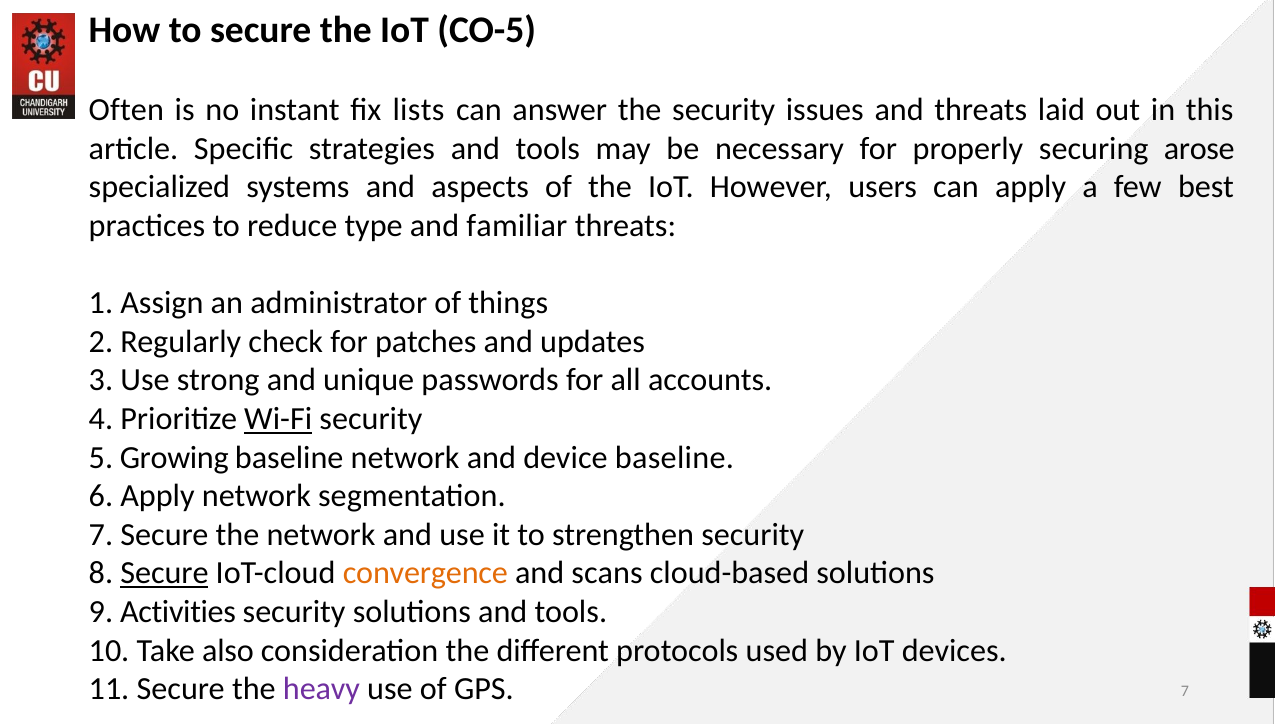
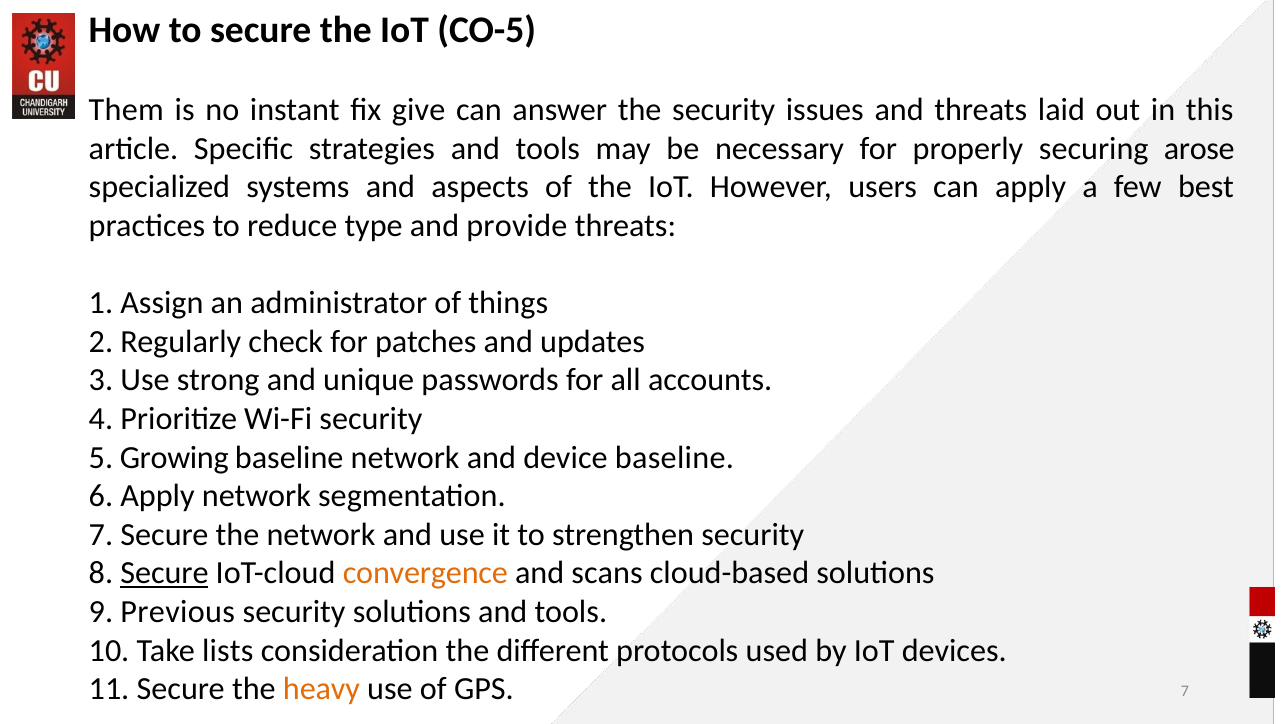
Often: Often -> Them (126, 110)
lists: lists -> give (419, 110)
familiar: familiar -> provide (517, 226)
Wi-Fi underline: present -> none (278, 419)
Activities: Activities -> Previous (178, 612)
also: also -> lists (228, 650)
heavy colour: purple -> orange (321, 689)
